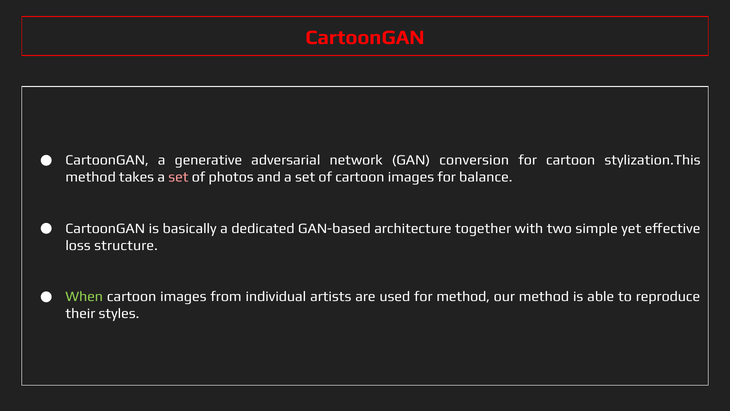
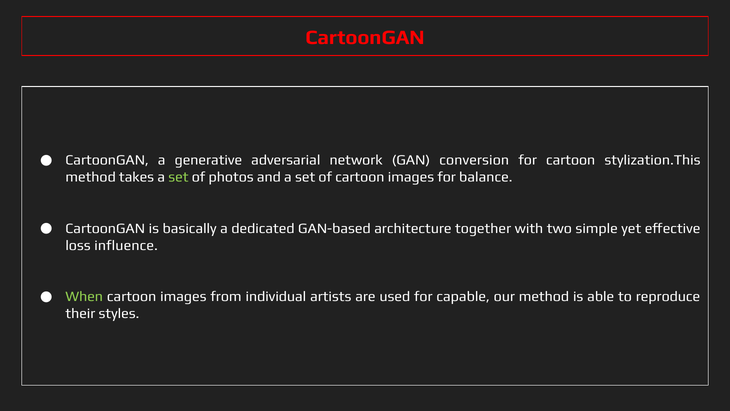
set colour: pink -> light green (178, 177)
structure: structure -> influence (126, 245)
for method: method -> capable (463, 296)
